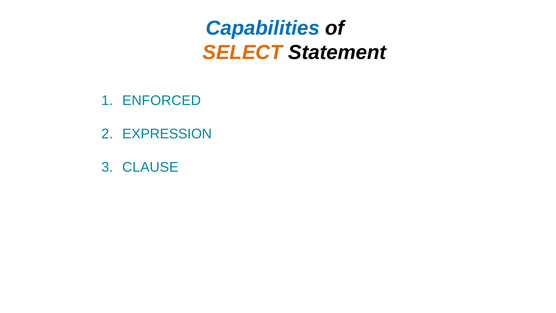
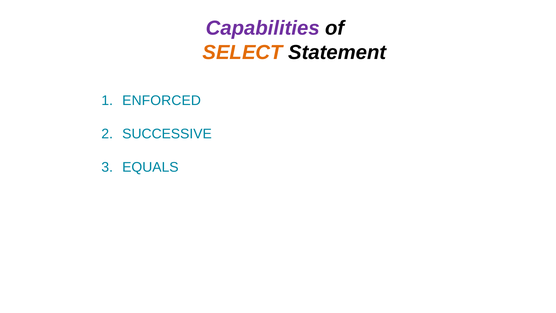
Capabilities colour: blue -> purple (263, 28)
EXPRESSION: EXPRESSION -> SUCCESSIVE (167, 134)
CLAUSE: CLAUSE -> EQUALS (150, 167)
